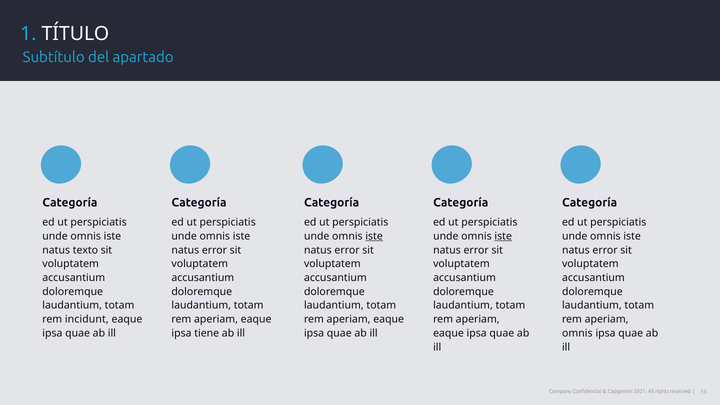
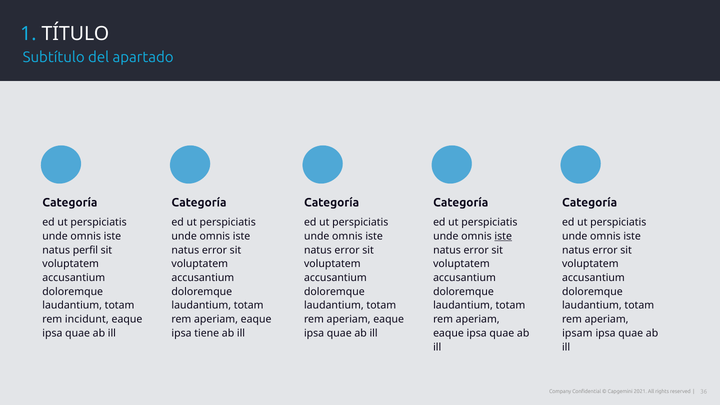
iste underline: present -> none (374, 236)
texto: texto -> perfil (85, 250)
omnis: omnis -> ipsam (577, 333)
